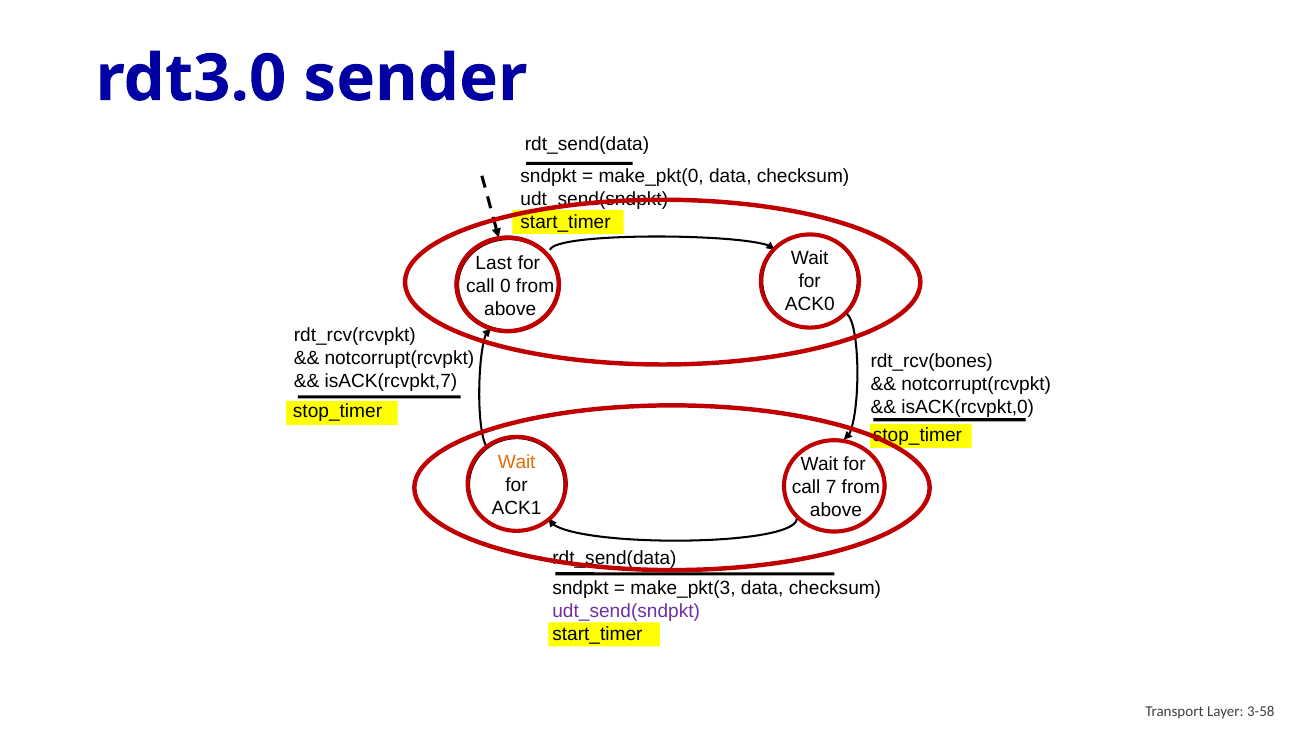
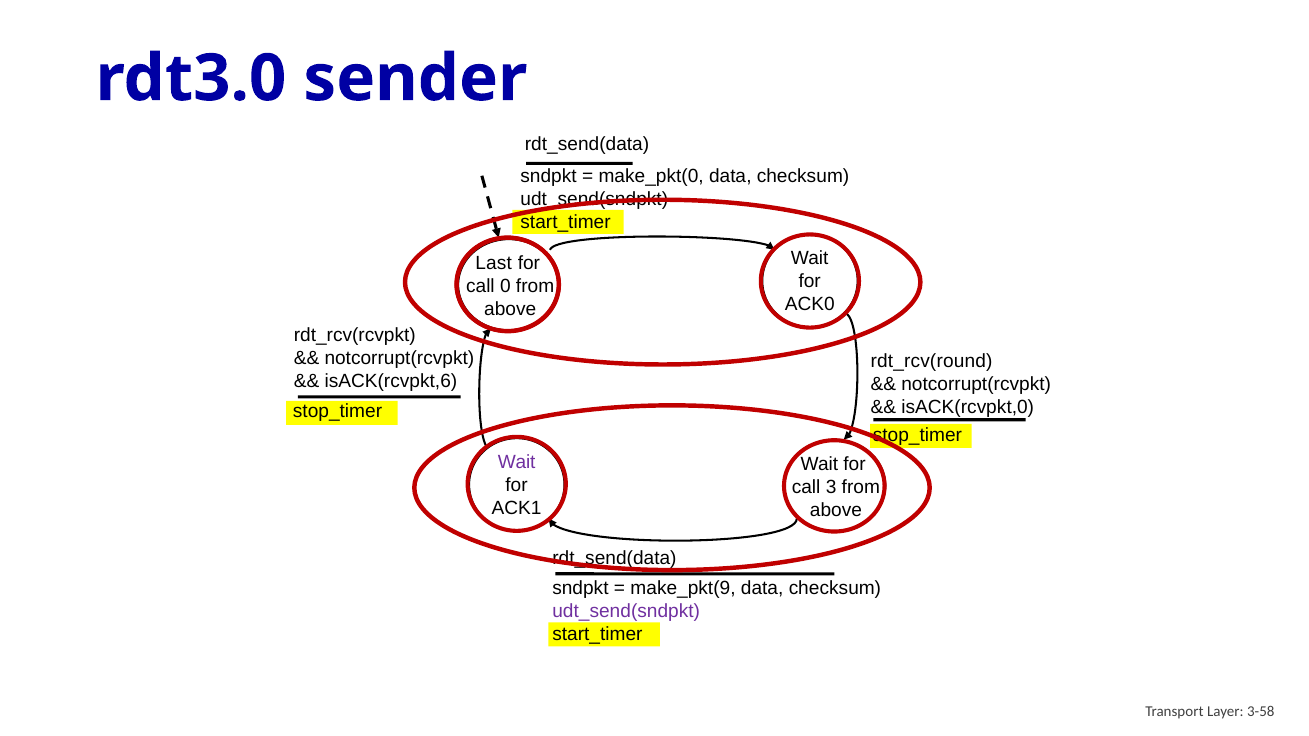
rdt_rcv(bones: rdt_rcv(bones -> rdt_rcv(round (932, 361)
isACK(rcvpkt,7: isACK(rcvpkt,7 -> isACK(rcvpkt,6 (391, 381)
Wait colour: orange -> purple (517, 462)
7: 7 -> 3 (831, 487)
make_pkt(3: make_pkt(3 -> make_pkt(9 (683, 589)
